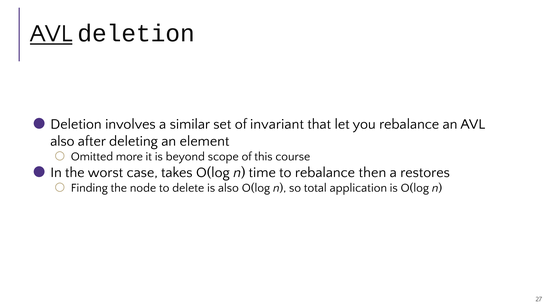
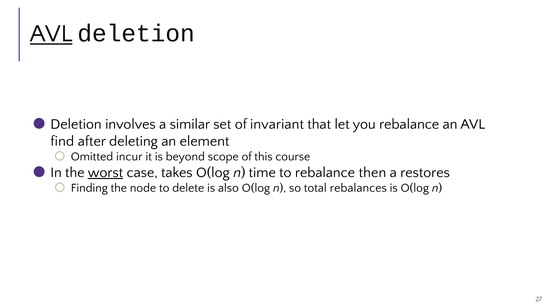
also: also -> find (62, 141)
more: more -> incur (129, 157)
worst underline: none -> present (105, 173)
application: application -> rebalances (358, 188)
